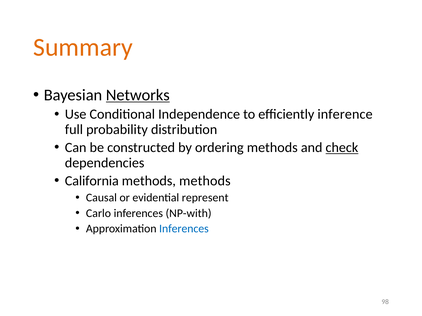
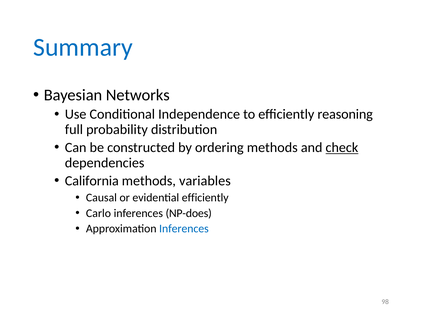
Summary colour: orange -> blue (83, 47)
Networks underline: present -> none (138, 95)
inference: inference -> reasoning (345, 114)
methods methods: methods -> variables (205, 181)
evidential represent: represent -> efficiently (205, 198)
NP-with: NP-with -> NP-does (189, 214)
